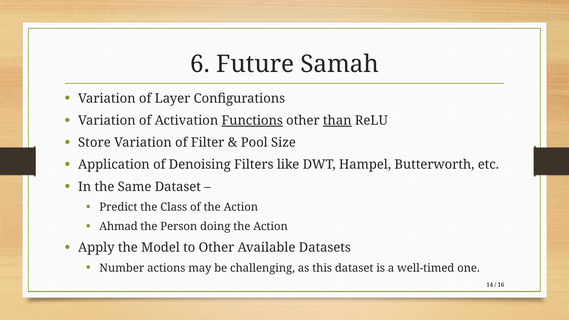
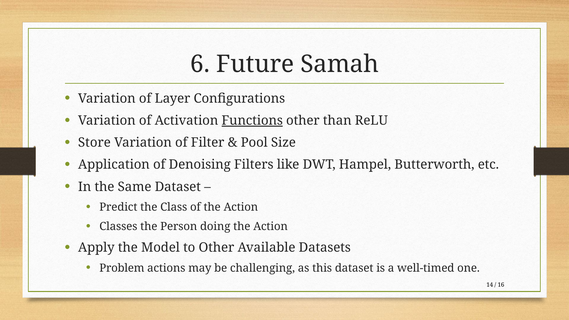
than underline: present -> none (337, 121)
Ahmad: Ahmad -> Classes (118, 227)
Number: Number -> Problem (122, 268)
